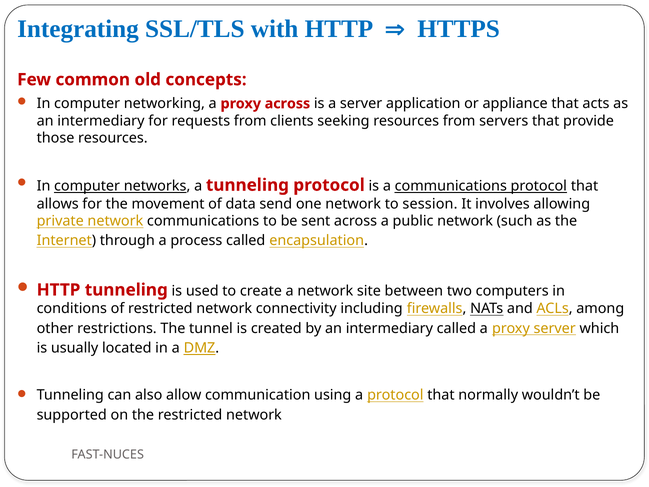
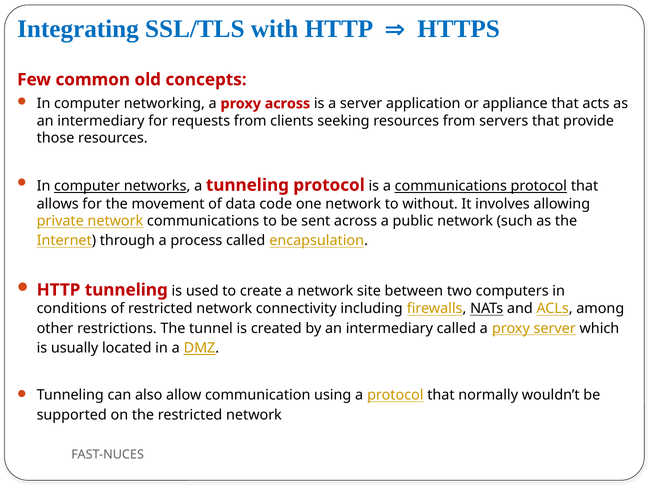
send: send -> code (276, 204)
session: session -> without (430, 204)
